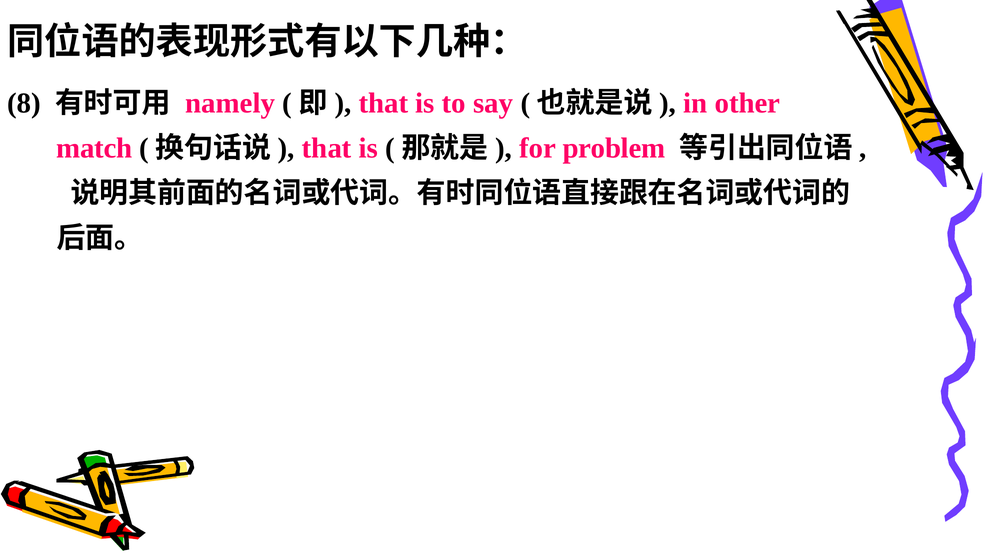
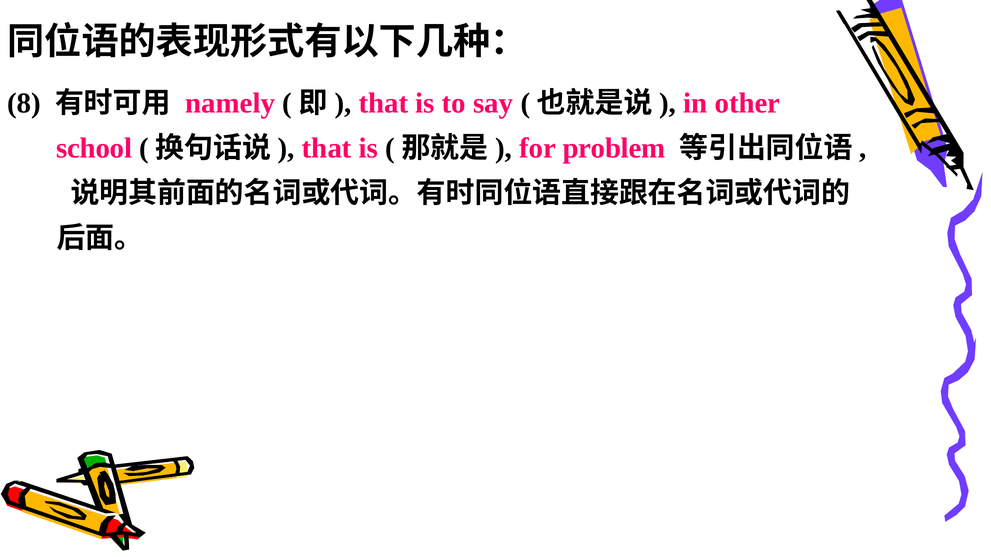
match: match -> school (94, 148)
